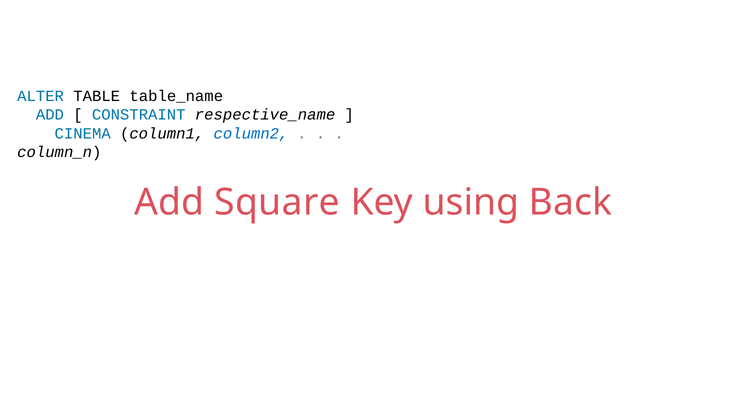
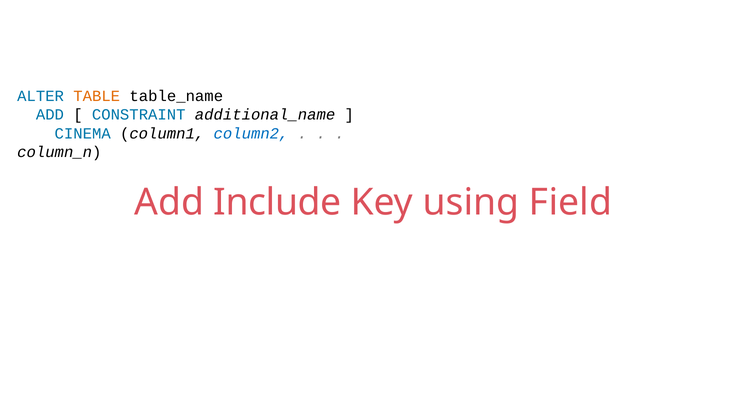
TABLE colour: black -> orange (97, 96)
respective_name: respective_name -> additional_name (265, 115)
Square: Square -> Include (277, 203)
Back: Back -> Field (571, 203)
